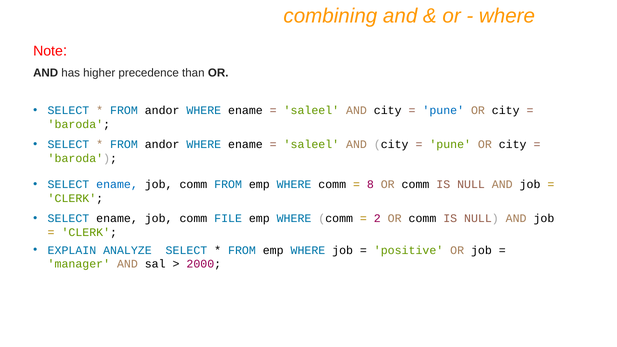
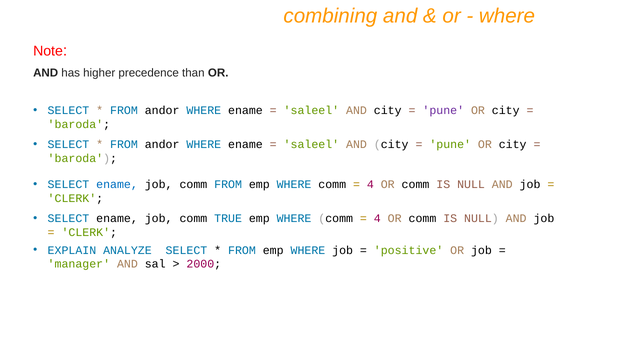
pune colour: blue -> purple (443, 111)
8: 8 -> 4 (370, 185)
FILE: FILE -> TRUE (228, 219)
2: 2 -> 4 (377, 219)
